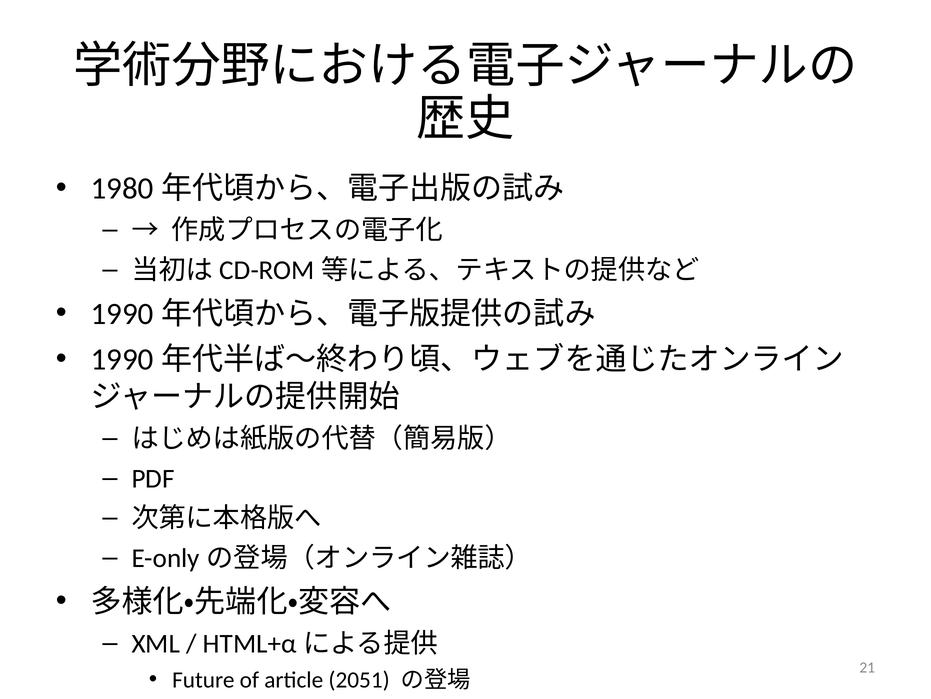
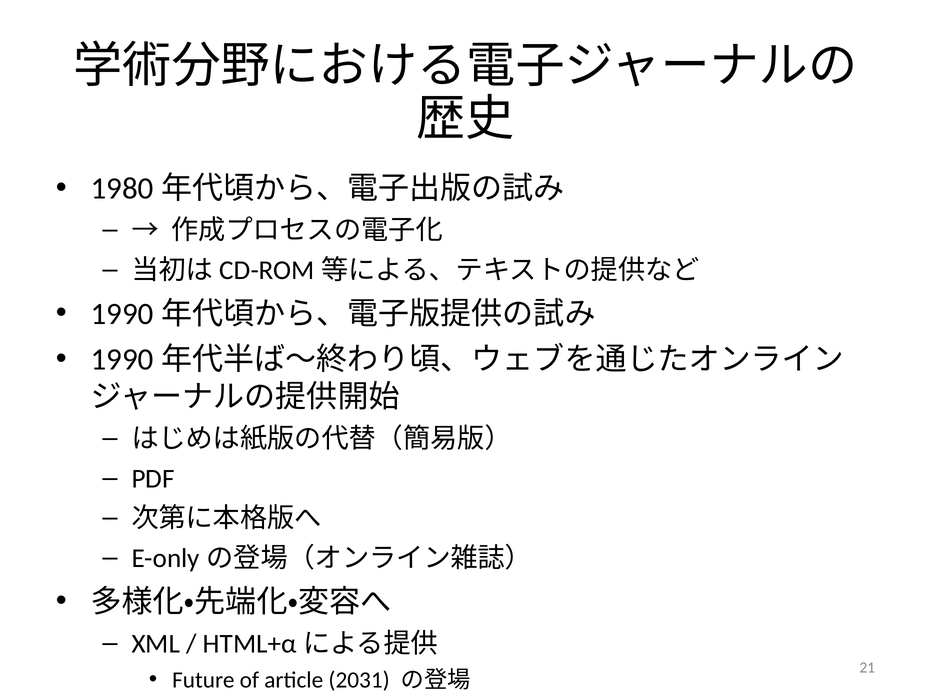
2051: 2051 -> 2031 (359, 679)
